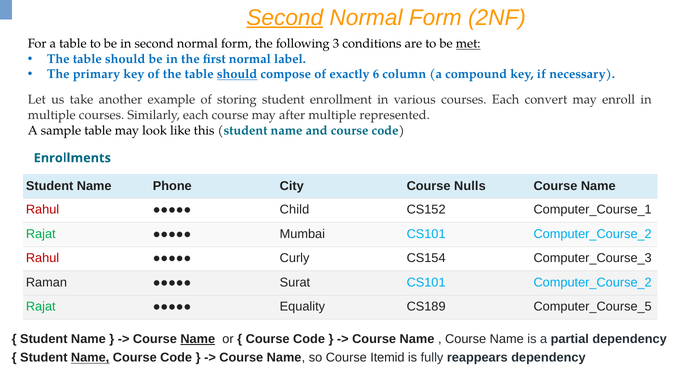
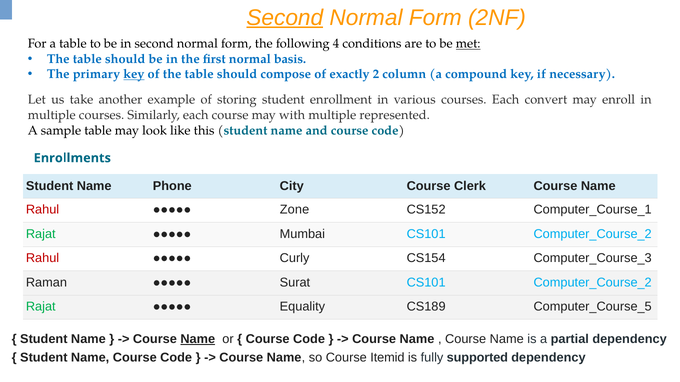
3: 3 -> 4 (336, 44)
label: label -> basis (290, 59)
key underline: none -> present (134, 74)
should underline: present -> none (237, 74)
6: 6 -> 2 (376, 74)
after: after -> with (292, 115)
Nulls: Nulls -> Clerk (470, 186)
Child: Child -> Zone (295, 210)
Name underline: present -> none (90, 358)
reappears: reappears -> supported (477, 358)
